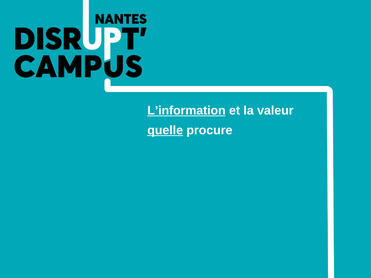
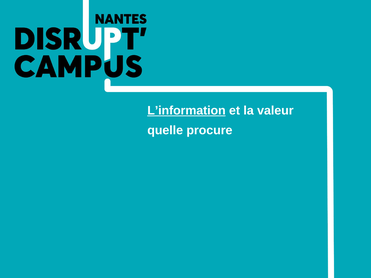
quelle underline: present -> none (165, 130)
